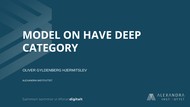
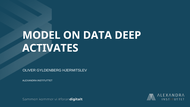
HAVE: HAVE -> DATA (97, 35)
CATEGORY: CATEGORY -> ACTIVATES (50, 48)
